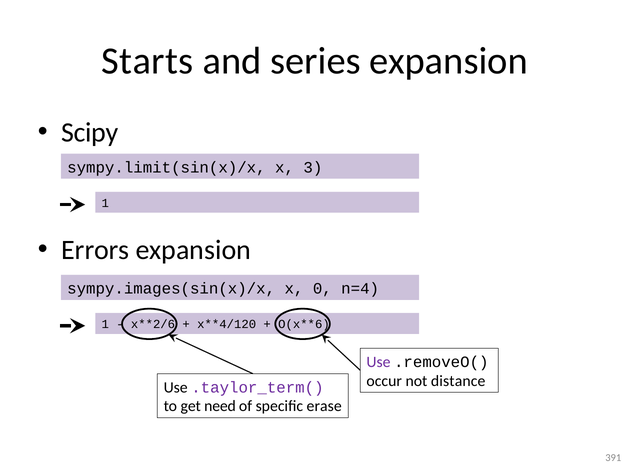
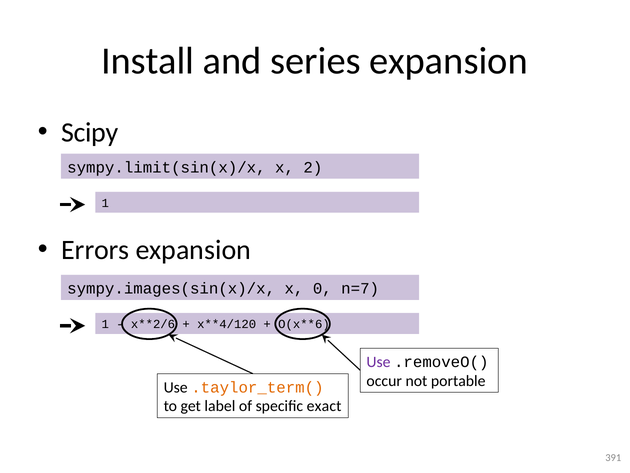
Starts: Starts -> Install (148, 61)
3: 3 -> 2 (313, 167)
n=4: n=4 -> n=7 (360, 288)
distance: distance -> portable (458, 380)
.taylor_term( colour: purple -> orange (257, 387)
need: need -> label (220, 406)
erase: erase -> exact (324, 406)
